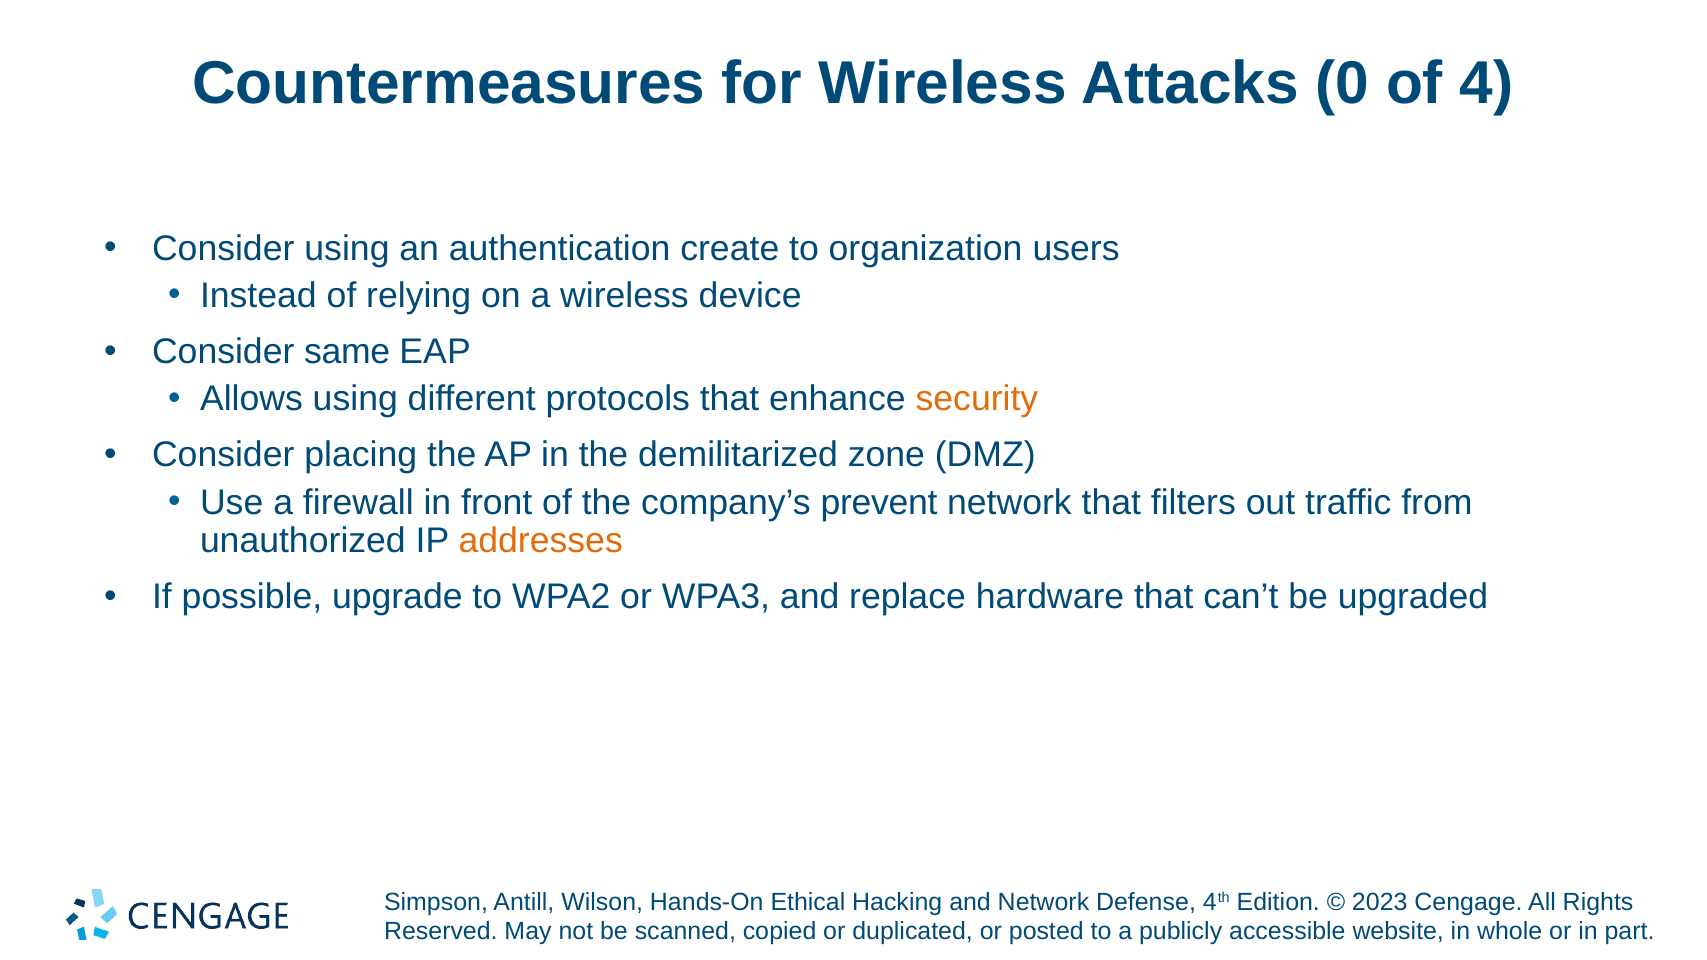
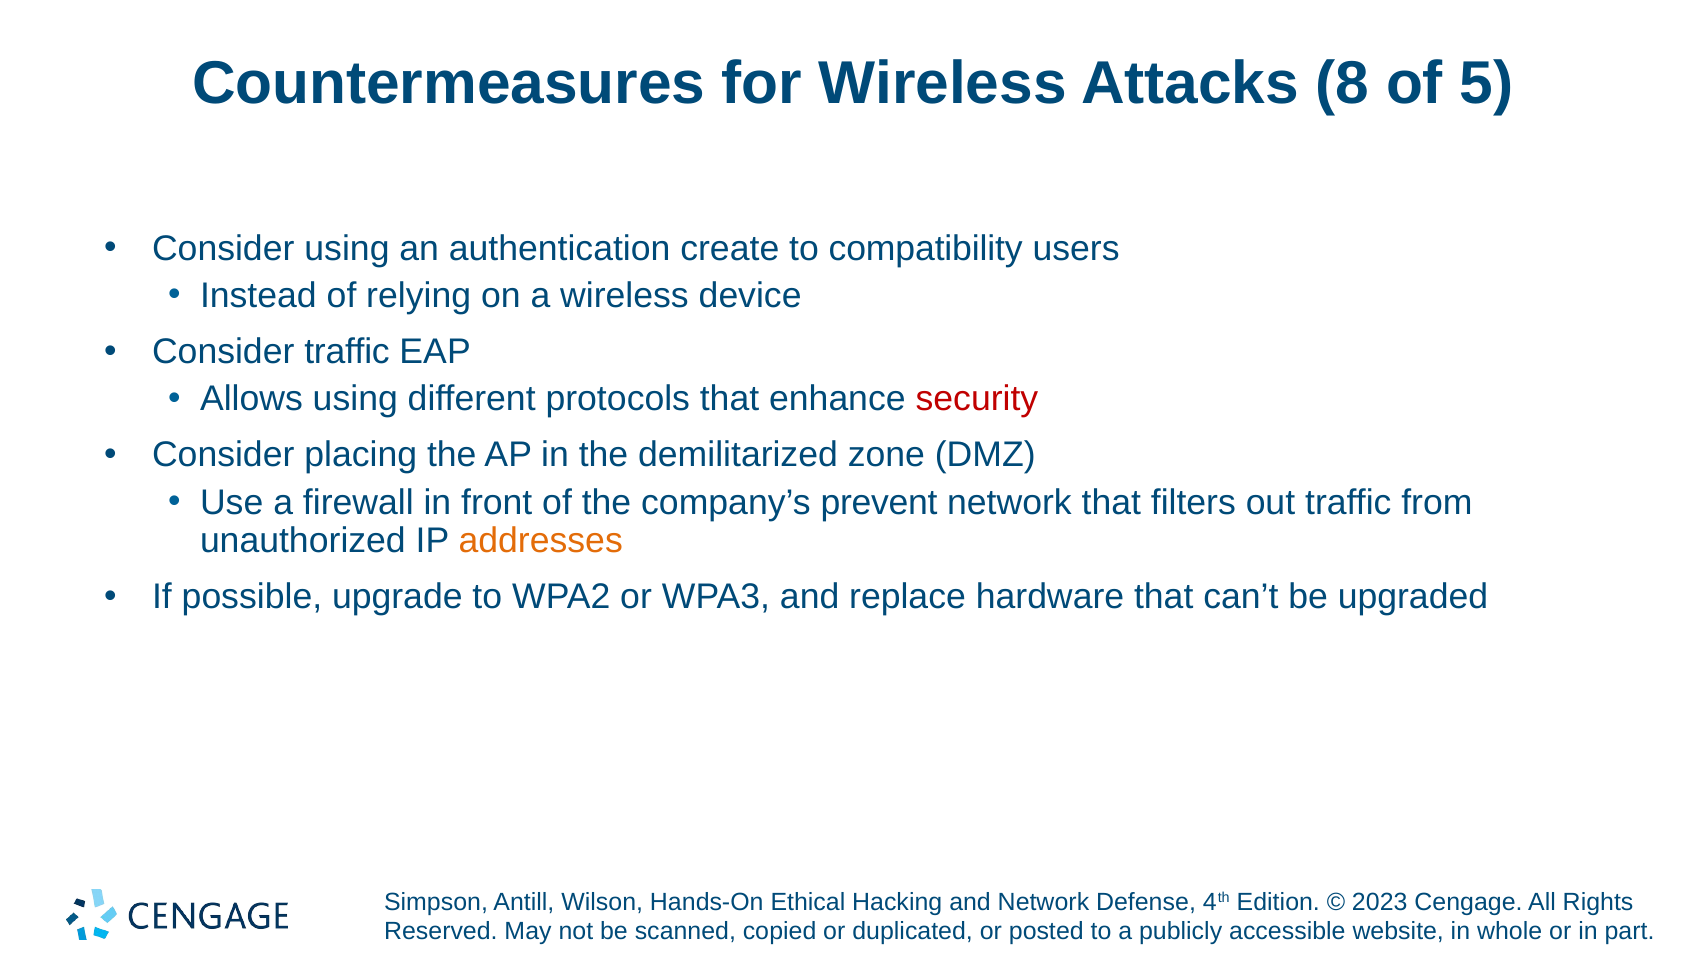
0: 0 -> 8 (1343, 83)
4: 4 -> 5 (1487, 83)
organization: organization -> compatibility (926, 248)
Consider same: same -> traffic (347, 352)
security colour: orange -> red (977, 399)
